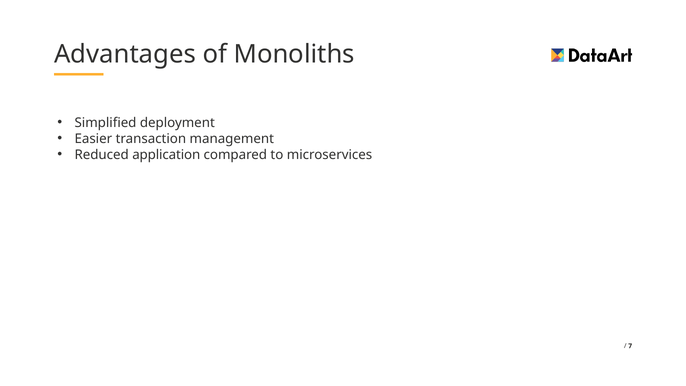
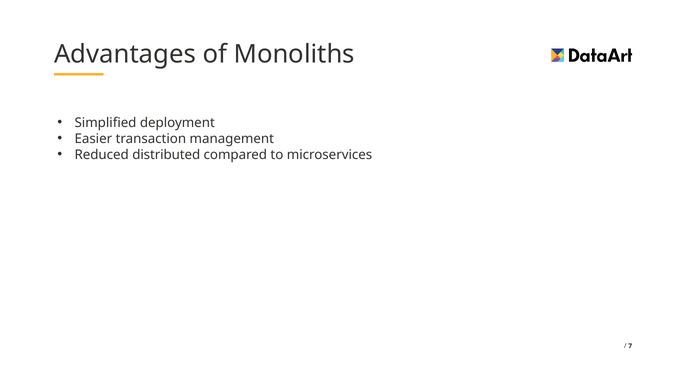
application: application -> distributed (166, 155)
